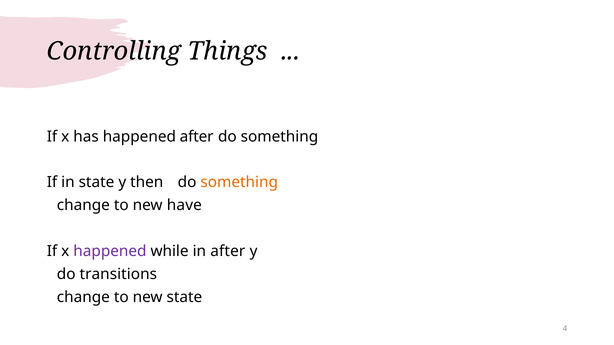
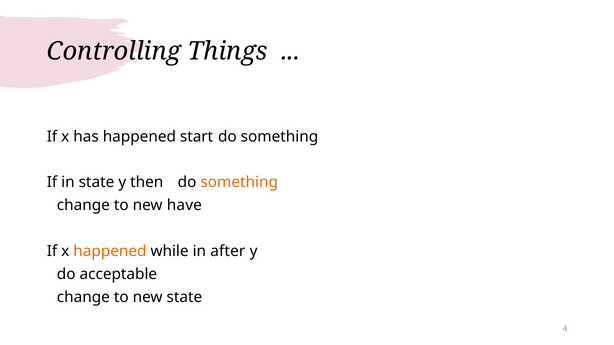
happened after: after -> start (197, 137)
happened colour: purple -> orange (110, 251)
transitions: transitions -> acceptable (118, 274)
